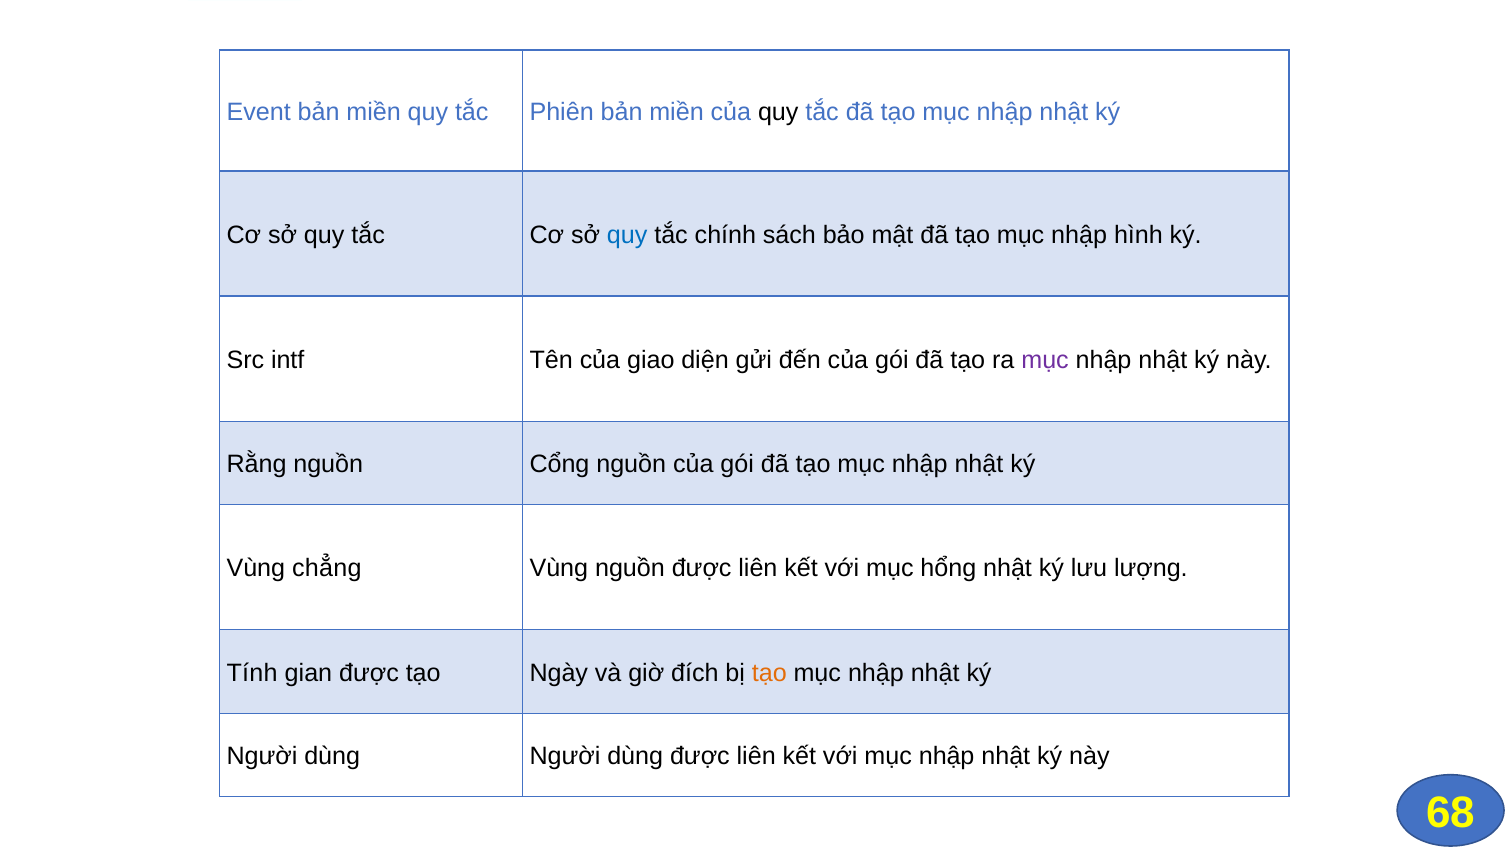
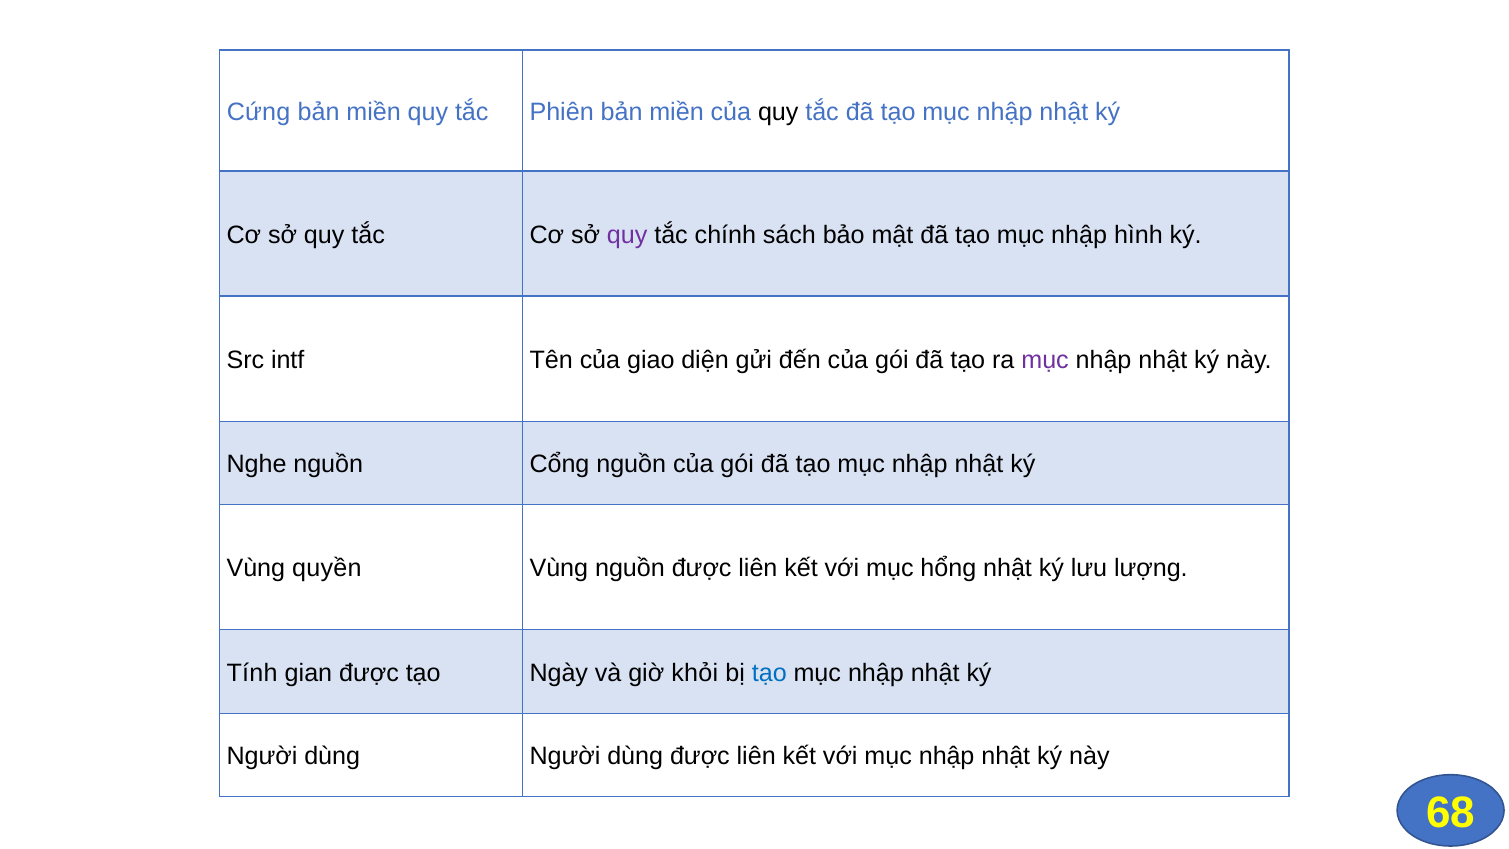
Event: Event -> Cứng (259, 112)
quy colour: blue -> purple (627, 235)
Rằng: Rằng -> Nghe (257, 464)
chẳng: chẳng -> quyền (327, 568)
đích: đích -> khỏi (695, 673)
tạo colour: orange -> blue (769, 673)
